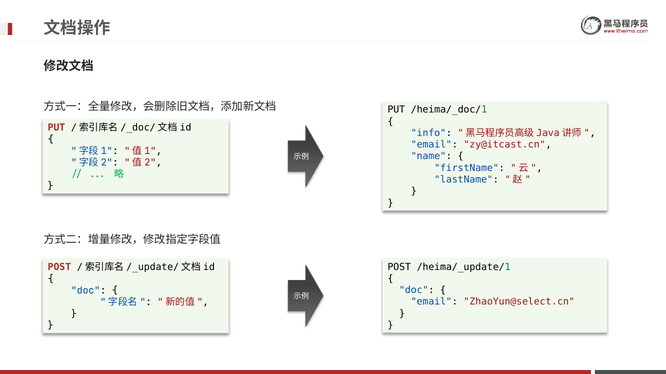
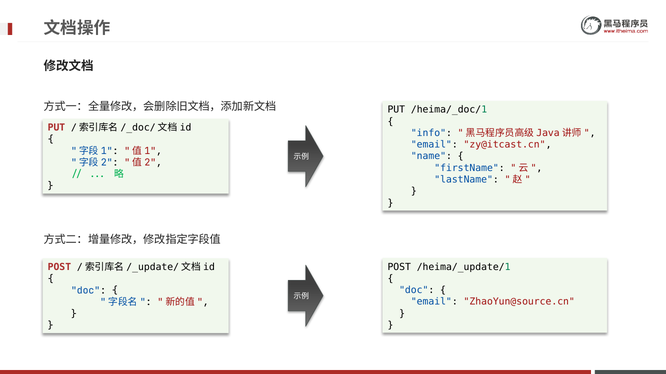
ZhaoYun@select.cn: ZhaoYun@select.cn -> ZhaoYun@source.cn (519, 302)
